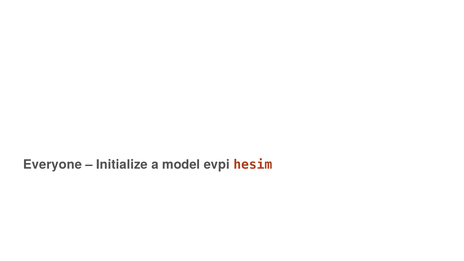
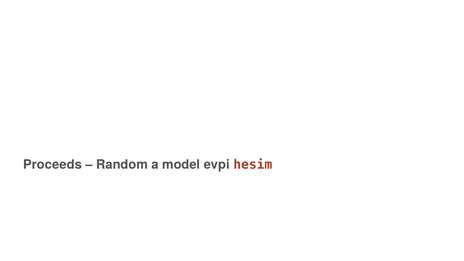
Everyone: Everyone -> Proceeds (53, 165)
Initialize: Initialize -> Random (122, 165)
